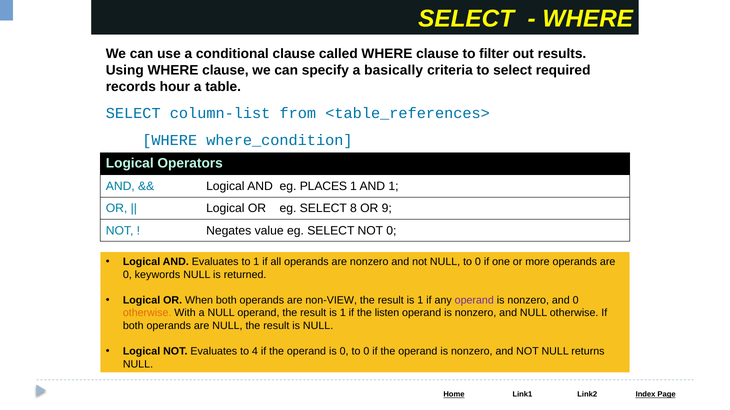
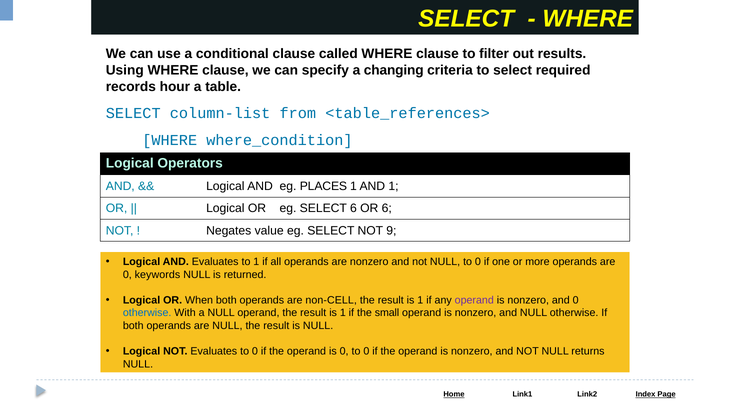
basically: basically -> changing (394, 70)
SELECT 8: 8 -> 6 (353, 209)
OR 9: 9 -> 6 (387, 209)
NOT 0: 0 -> 9 (391, 231)
non-VIEW: non-VIEW -> non-CELL (331, 301)
otherwise colour: orange -> blue (147, 313)
listen: listen -> small (387, 313)
Evaluates to 4: 4 -> 0 (255, 352)
